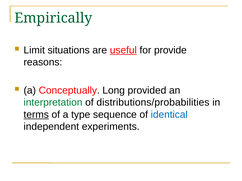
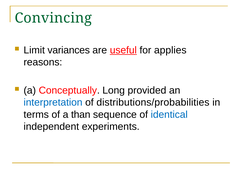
Empirically: Empirically -> Convincing (53, 18)
situations: situations -> variances (69, 50)
provide: provide -> applies (170, 50)
interpretation colour: green -> blue (53, 103)
terms underline: present -> none (36, 115)
type: type -> than (81, 115)
